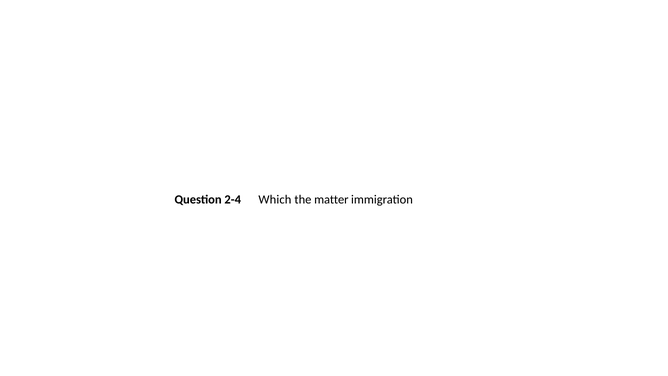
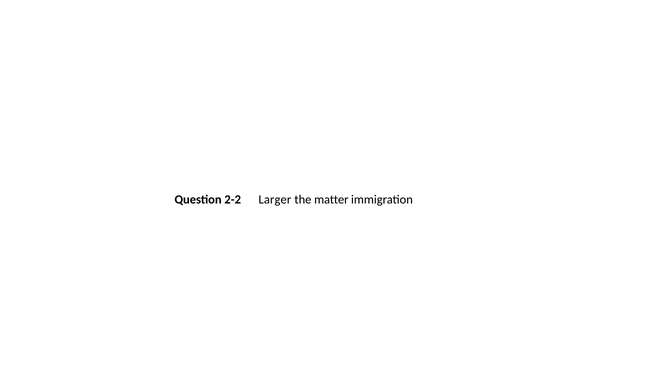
2-4: 2-4 -> 2-2 (233, 200)
Which: Which -> Larger (275, 200)
